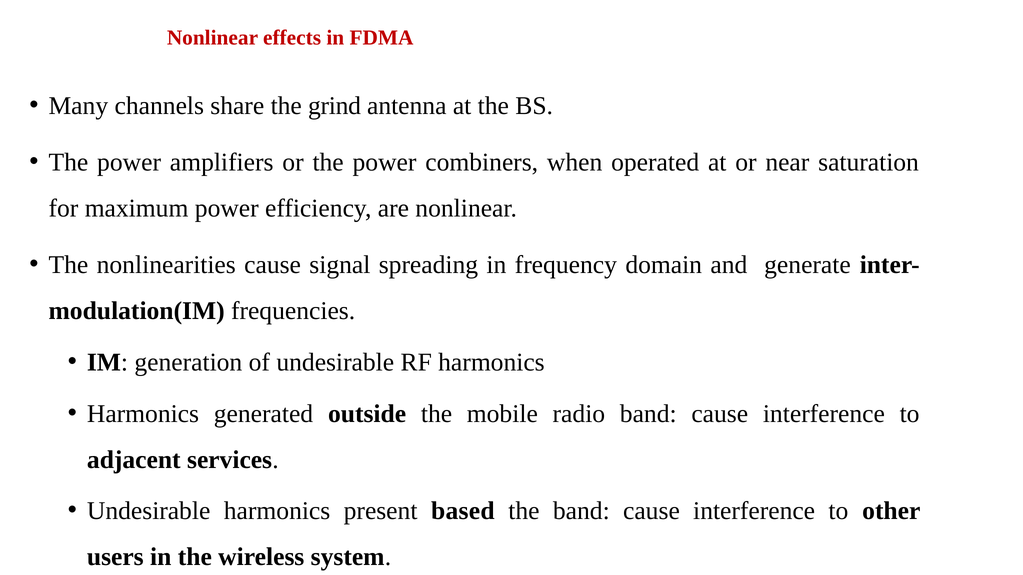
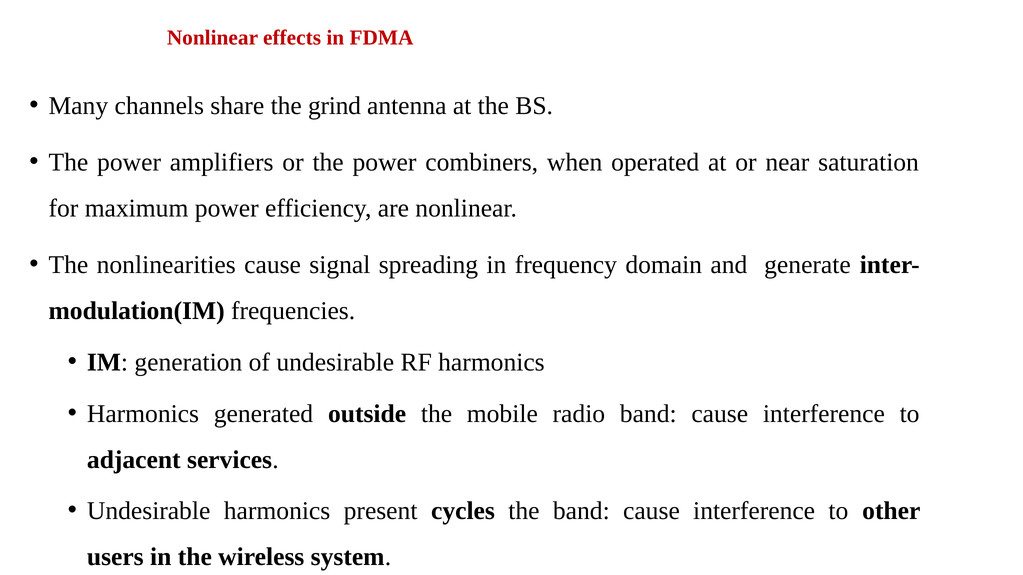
based: based -> cycles (463, 511)
